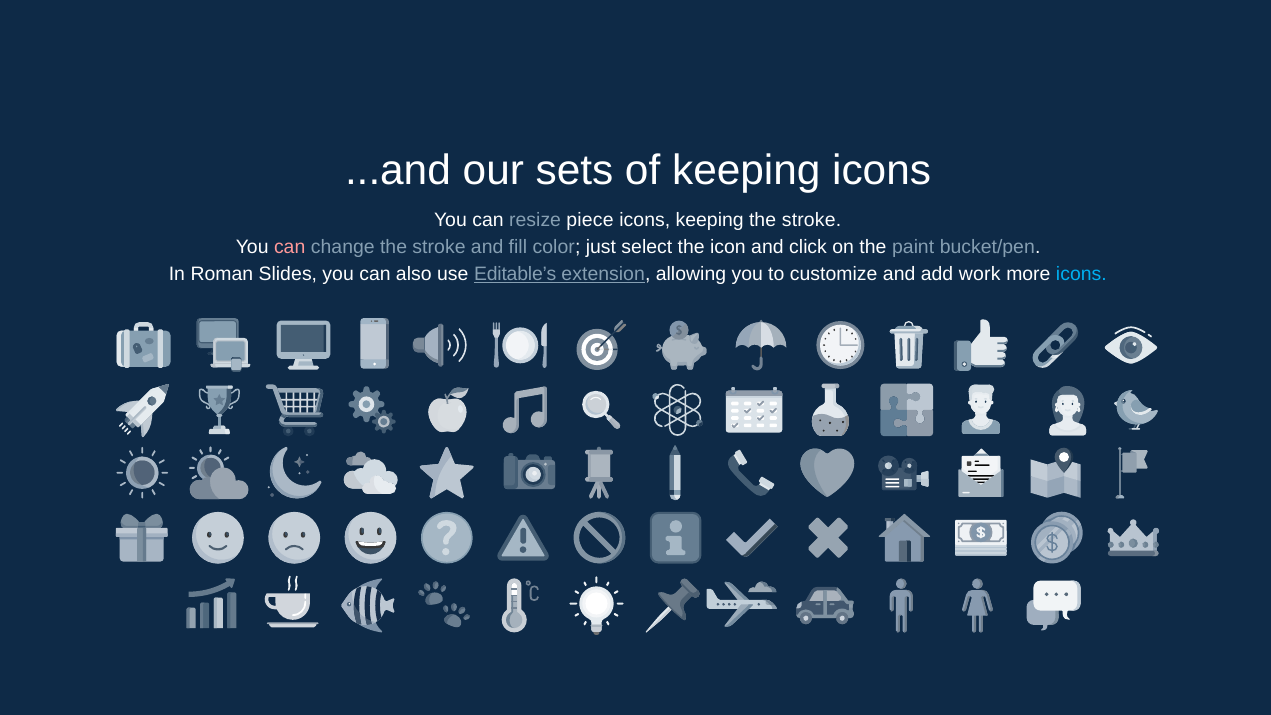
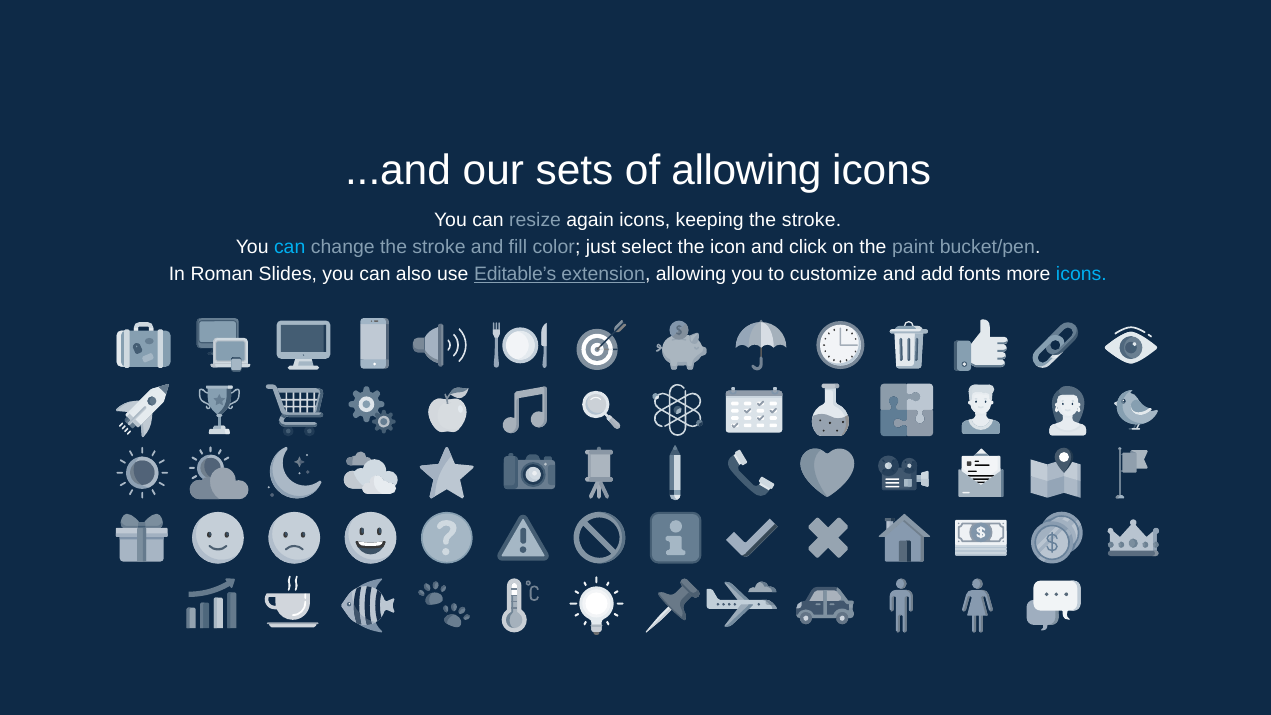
of keeping: keeping -> allowing (746, 171)
piece: piece -> again (590, 220)
can colour: pink -> light blue (290, 247)
work: work -> fonts (980, 274)
